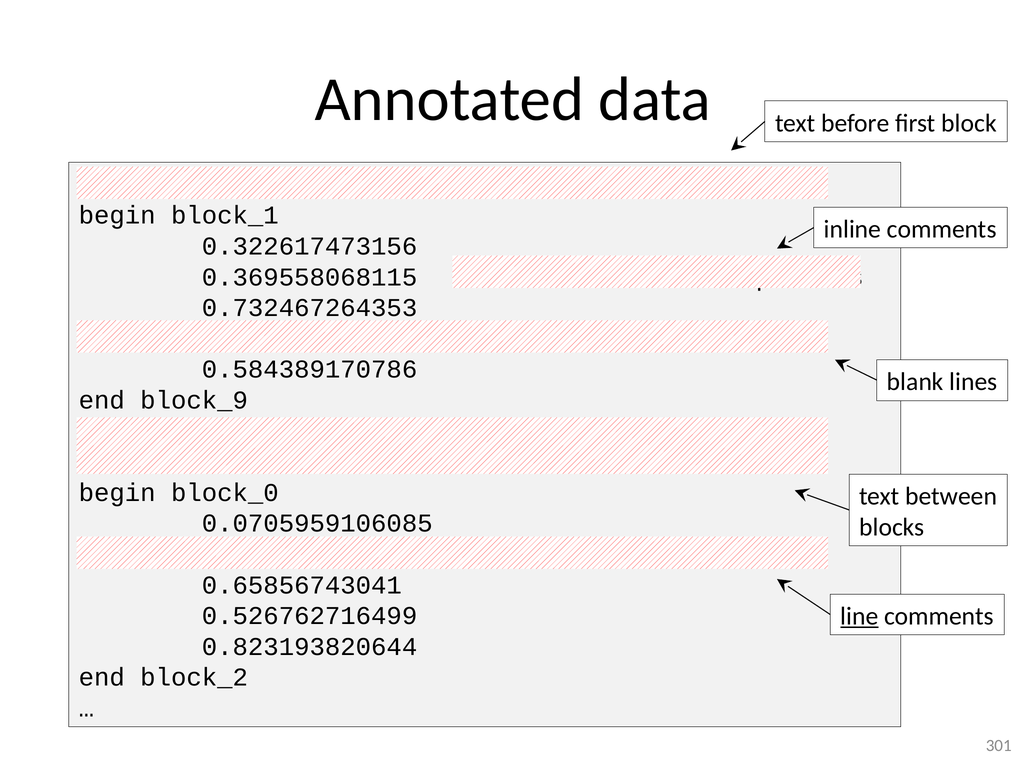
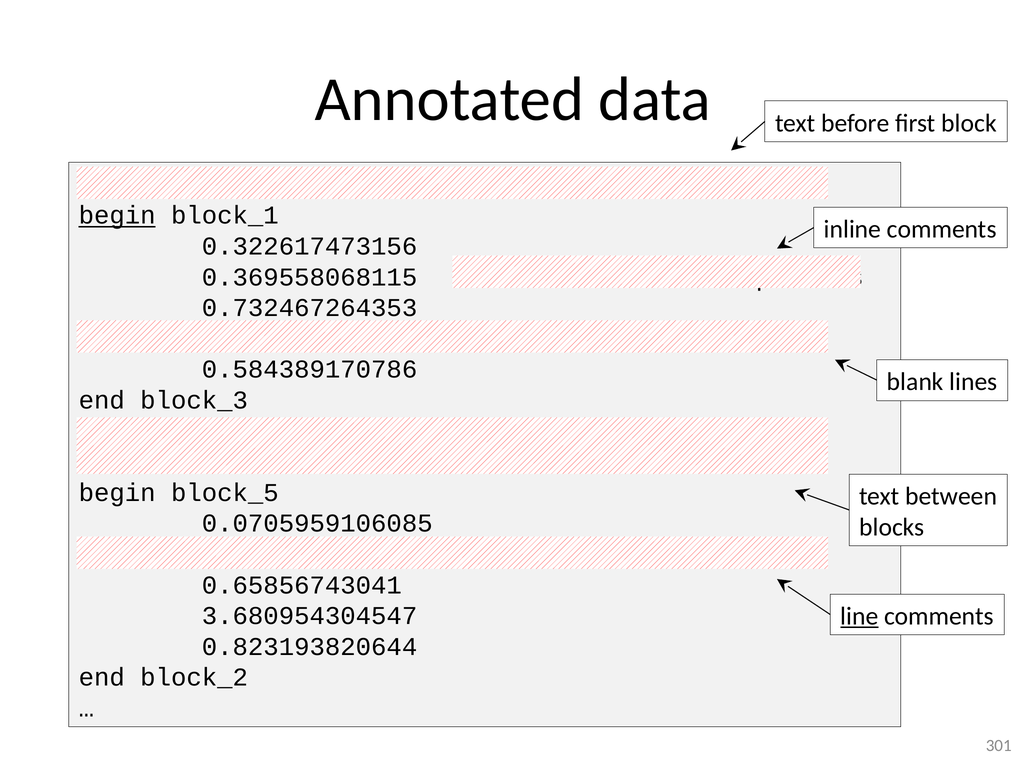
begin underline: none -> present (117, 215)
block_9: block_9 -> block_3 (194, 400)
block_0: block_0 -> block_5 (225, 492)
0.526762716499: 0.526762716499 -> 3.680954304547 (310, 615)
